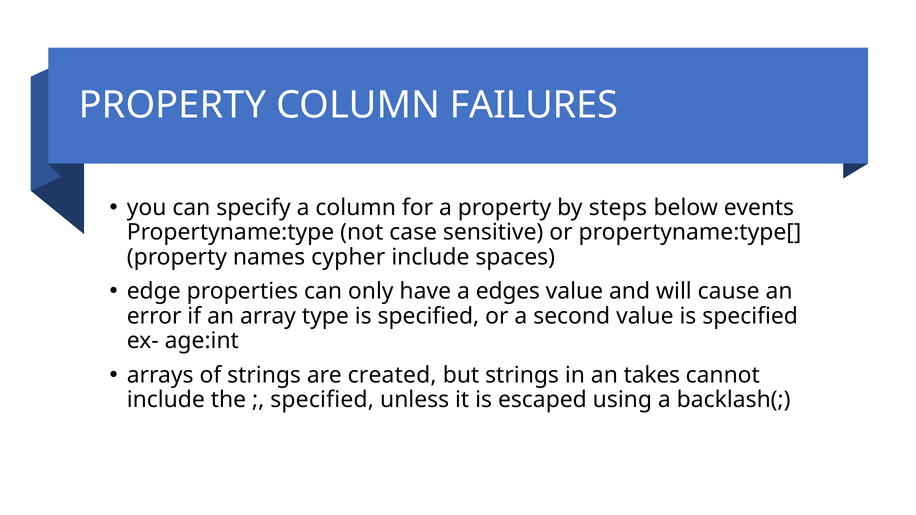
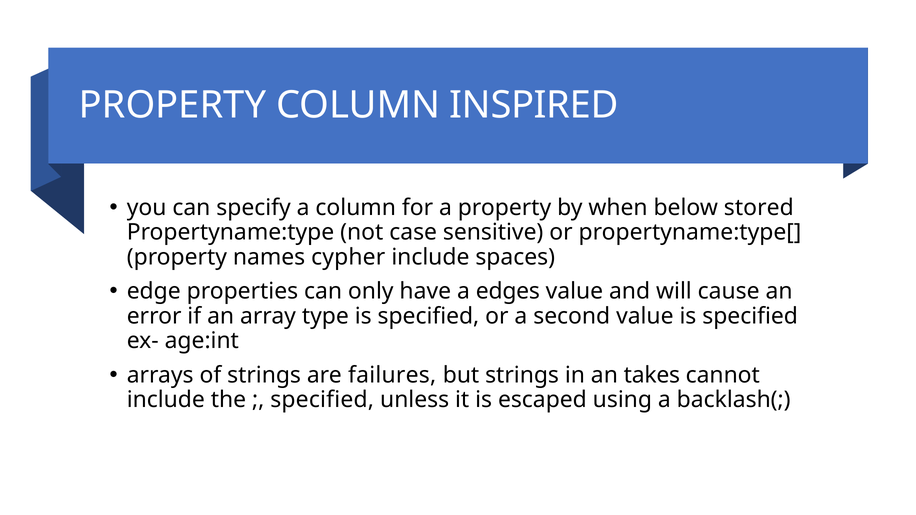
FAILURES: FAILURES -> INSPIRED (534, 105)
steps: steps -> when (618, 208)
events: events -> stored (759, 208)
created: created -> failures (392, 375)
